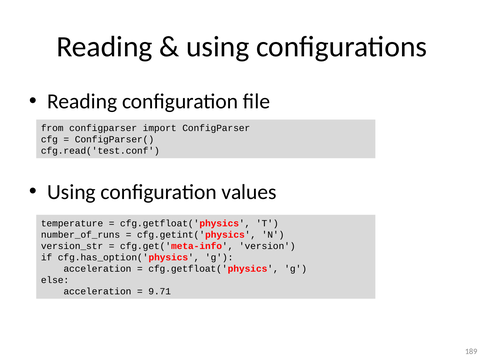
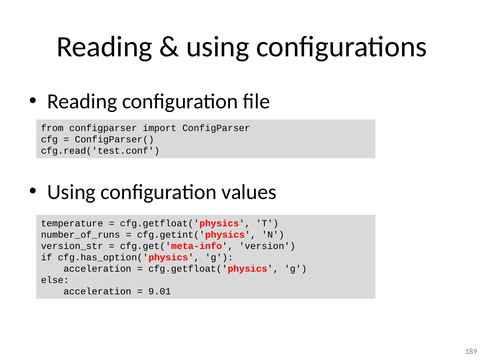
9.71: 9.71 -> 9.01 (160, 291)
